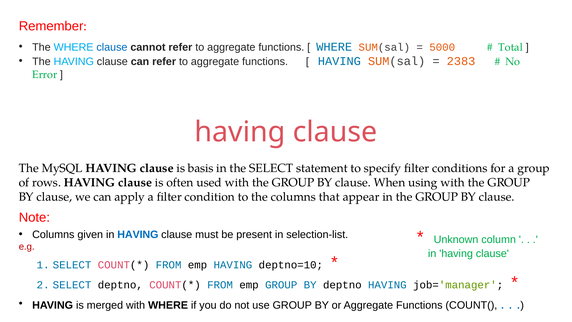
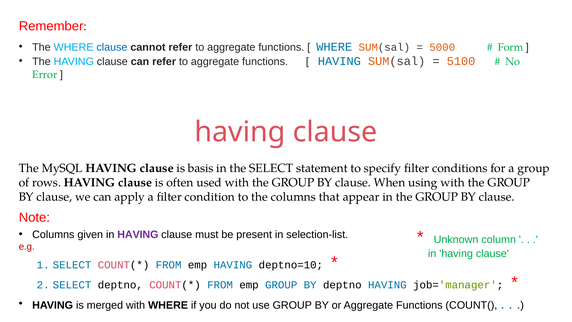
Total: Total -> Form (511, 47)
2383: 2383 -> 5100 (461, 61)
HAVING colour: blue -> purple (138, 234)
